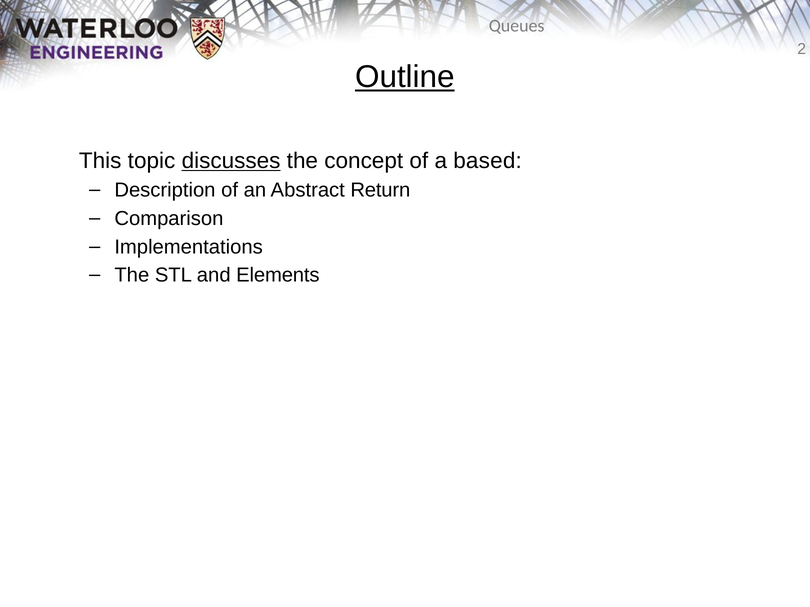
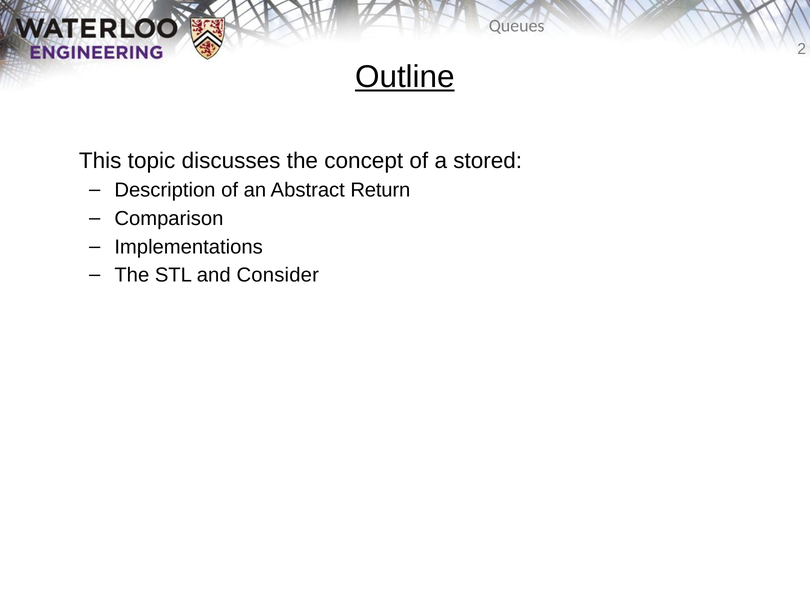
discusses underline: present -> none (231, 161)
based: based -> stored (488, 161)
Elements: Elements -> Consider (278, 275)
